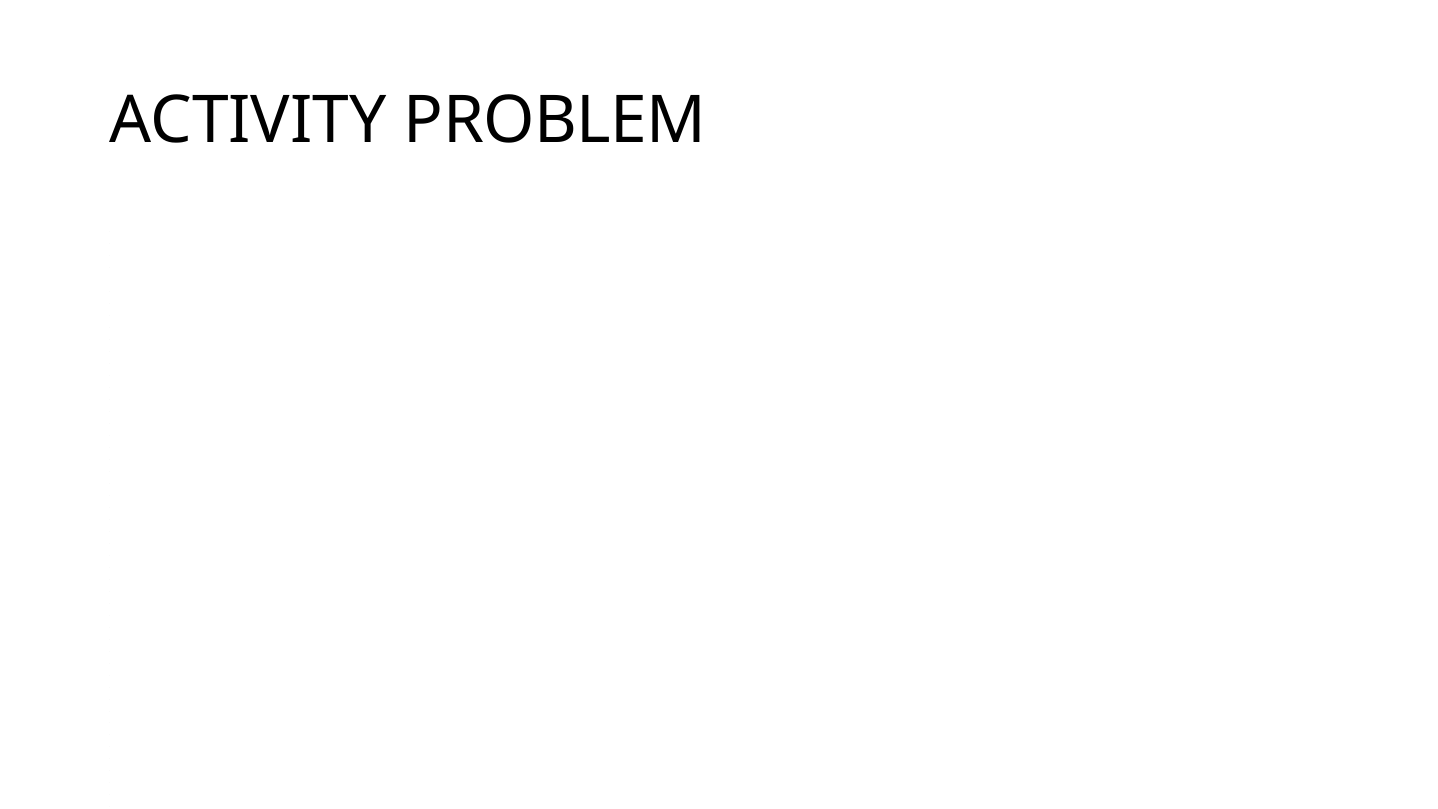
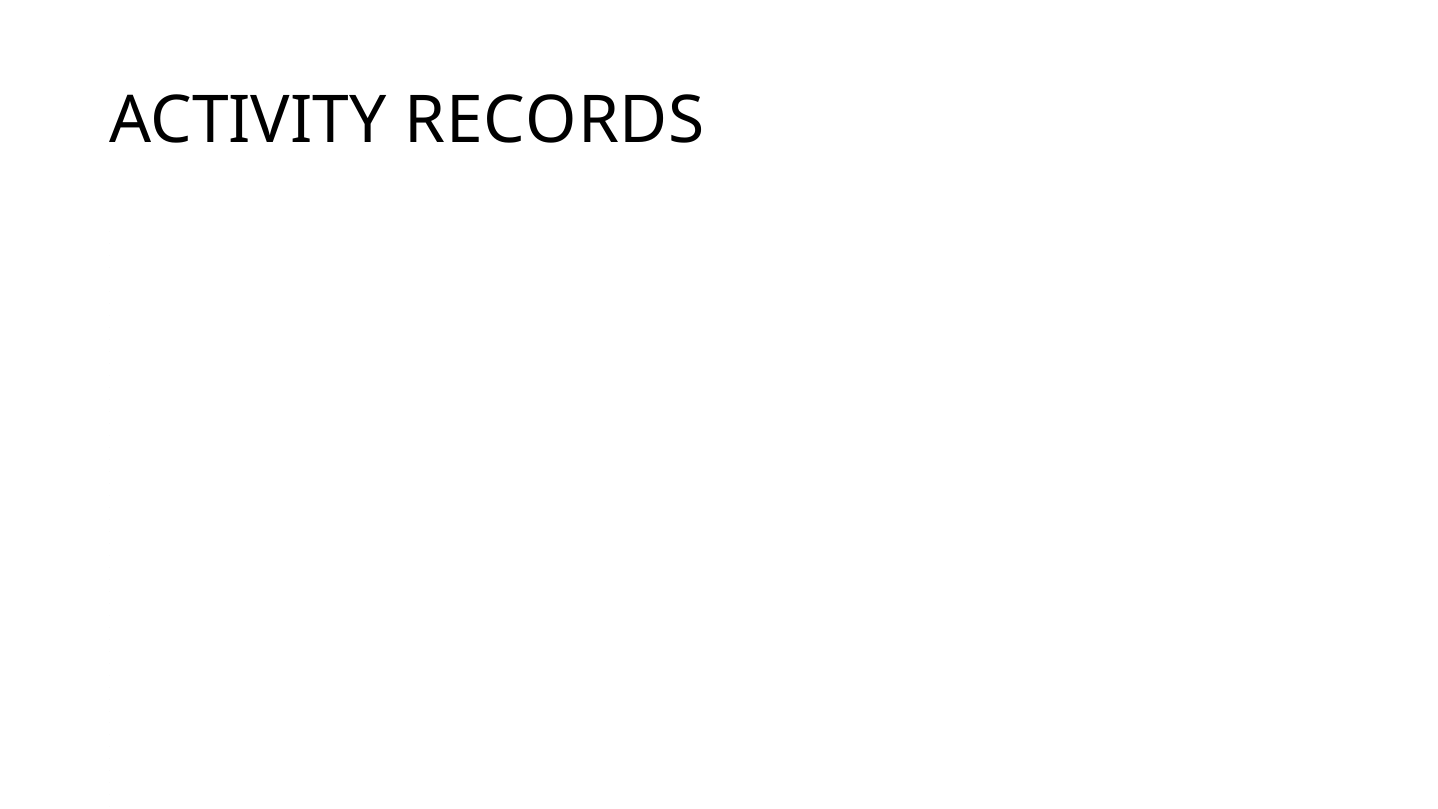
PROBLEM: PROBLEM -> RECORDS (555, 121)
